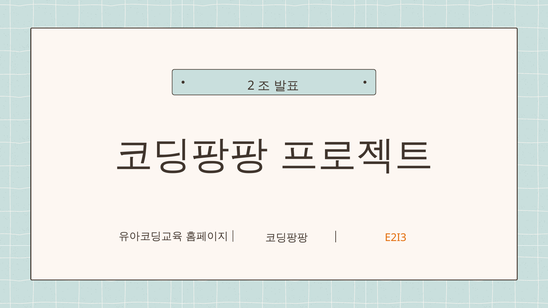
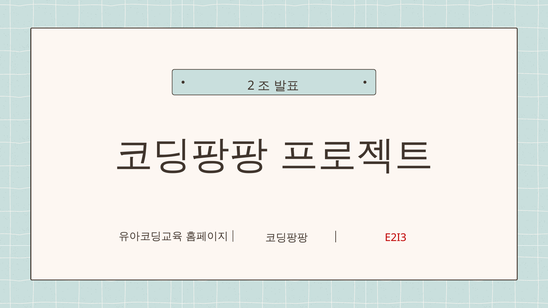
E2I3 colour: orange -> red (396, 238)
